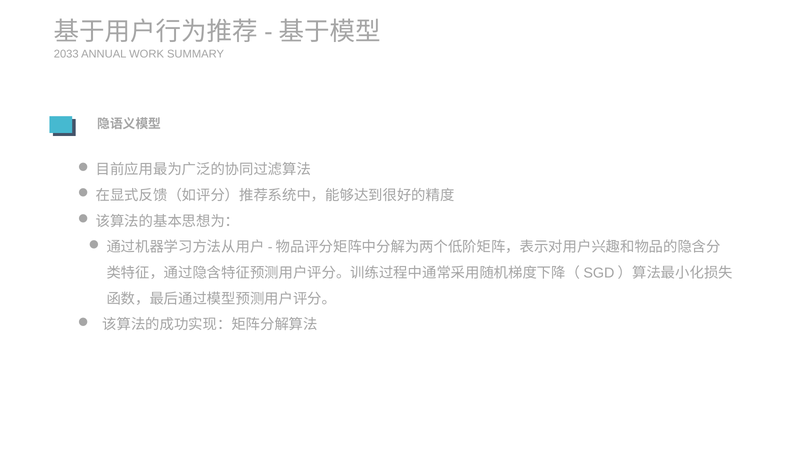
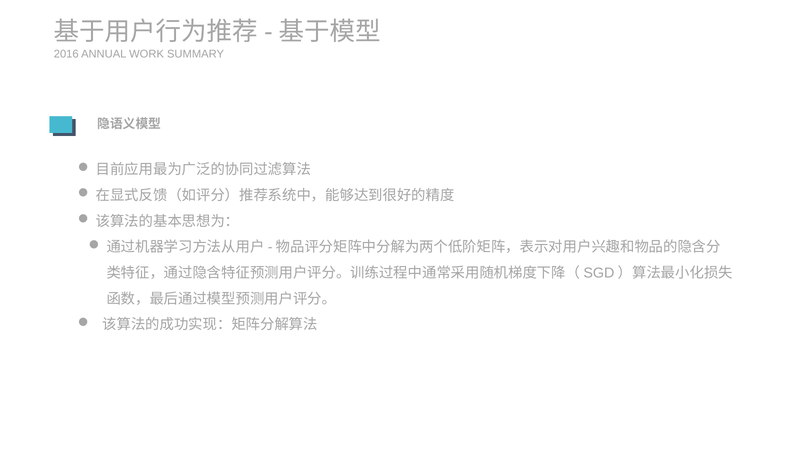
2033: 2033 -> 2016 (66, 54)
